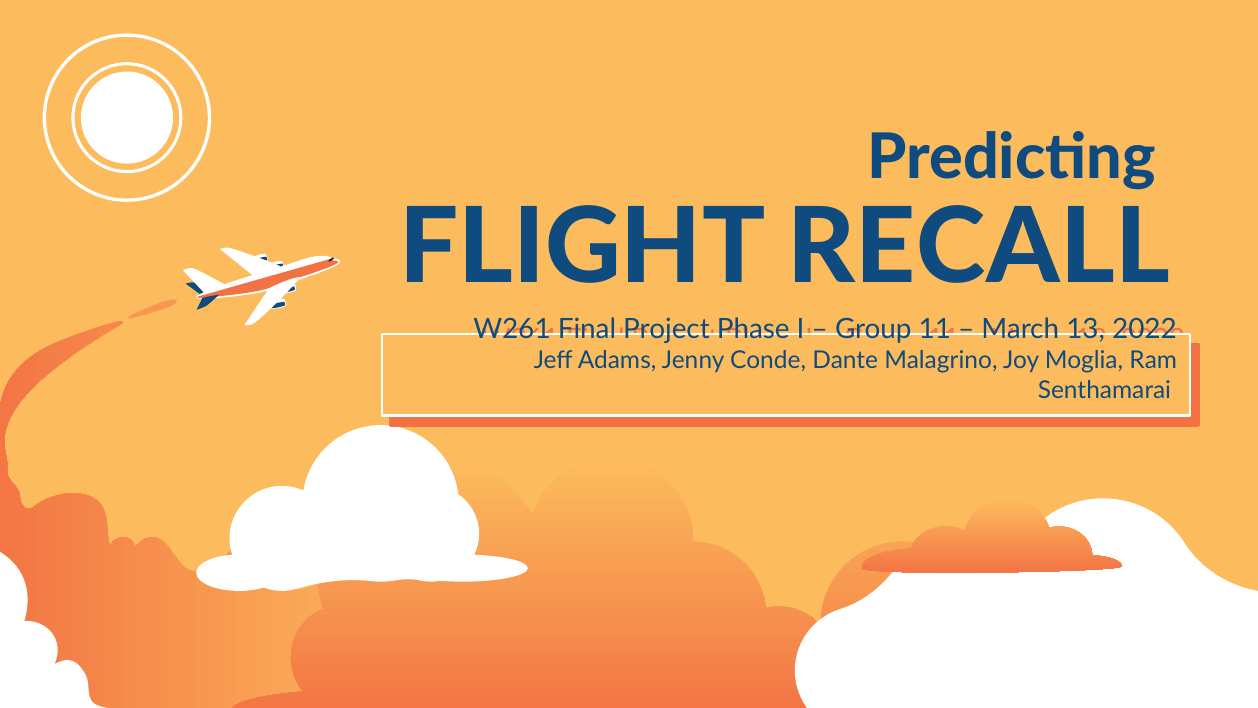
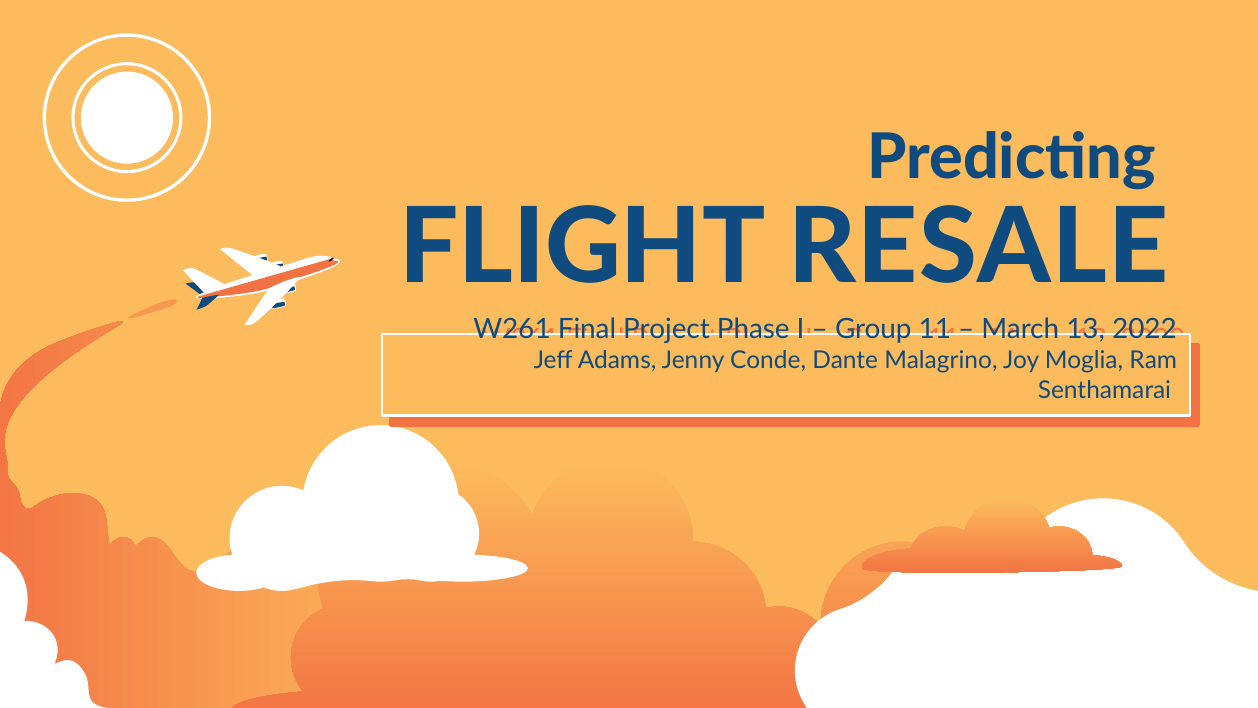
RECALL: RECALL -> RESALE (979, 248)
